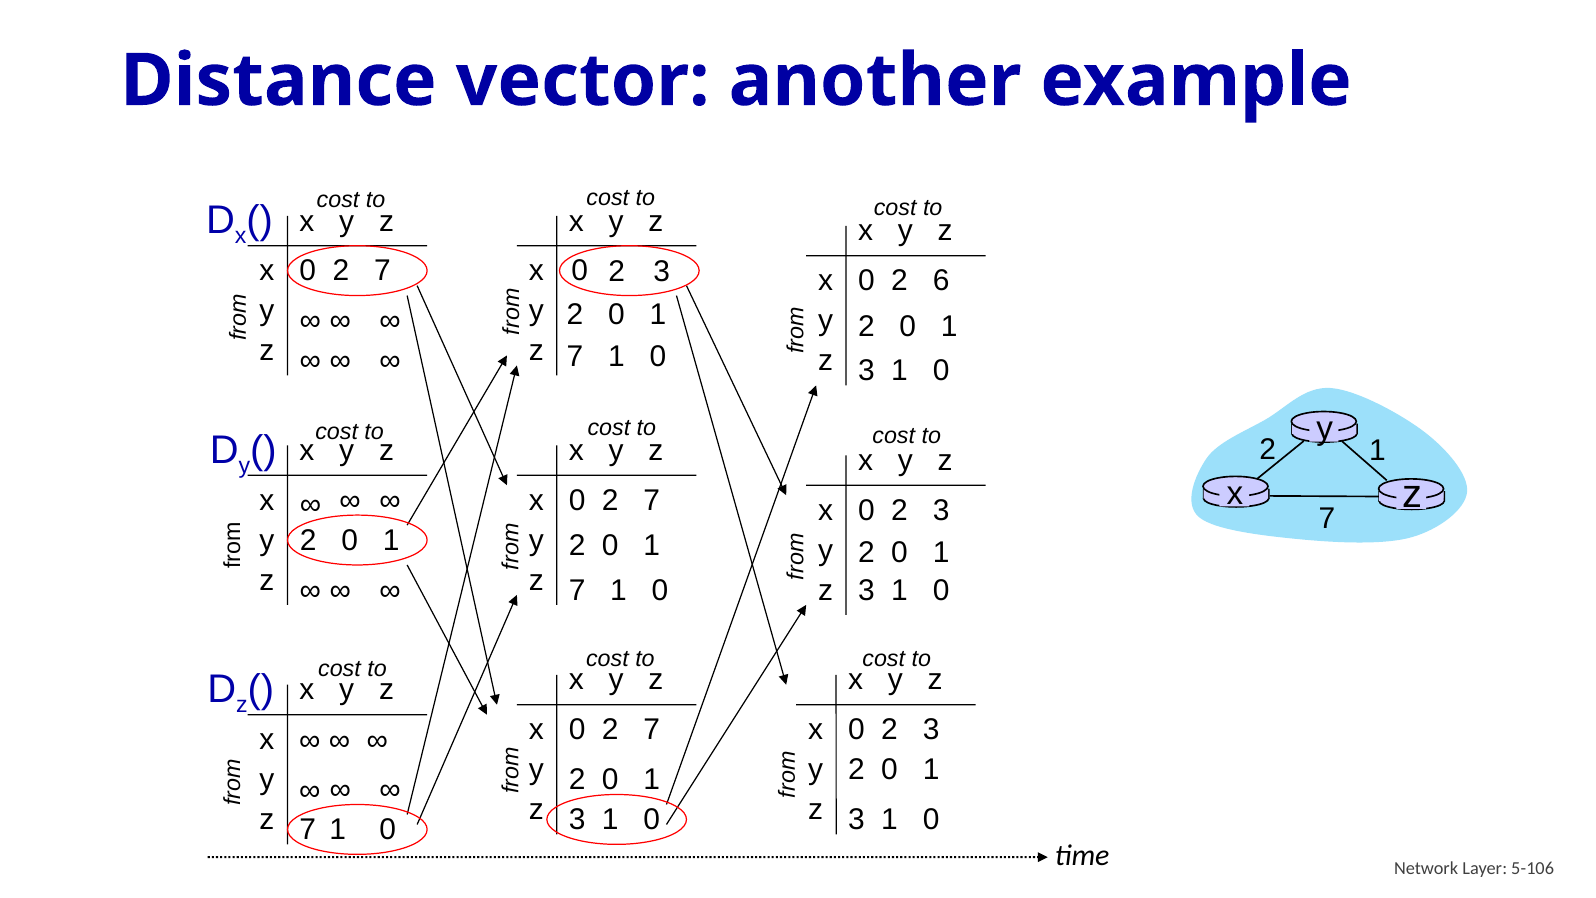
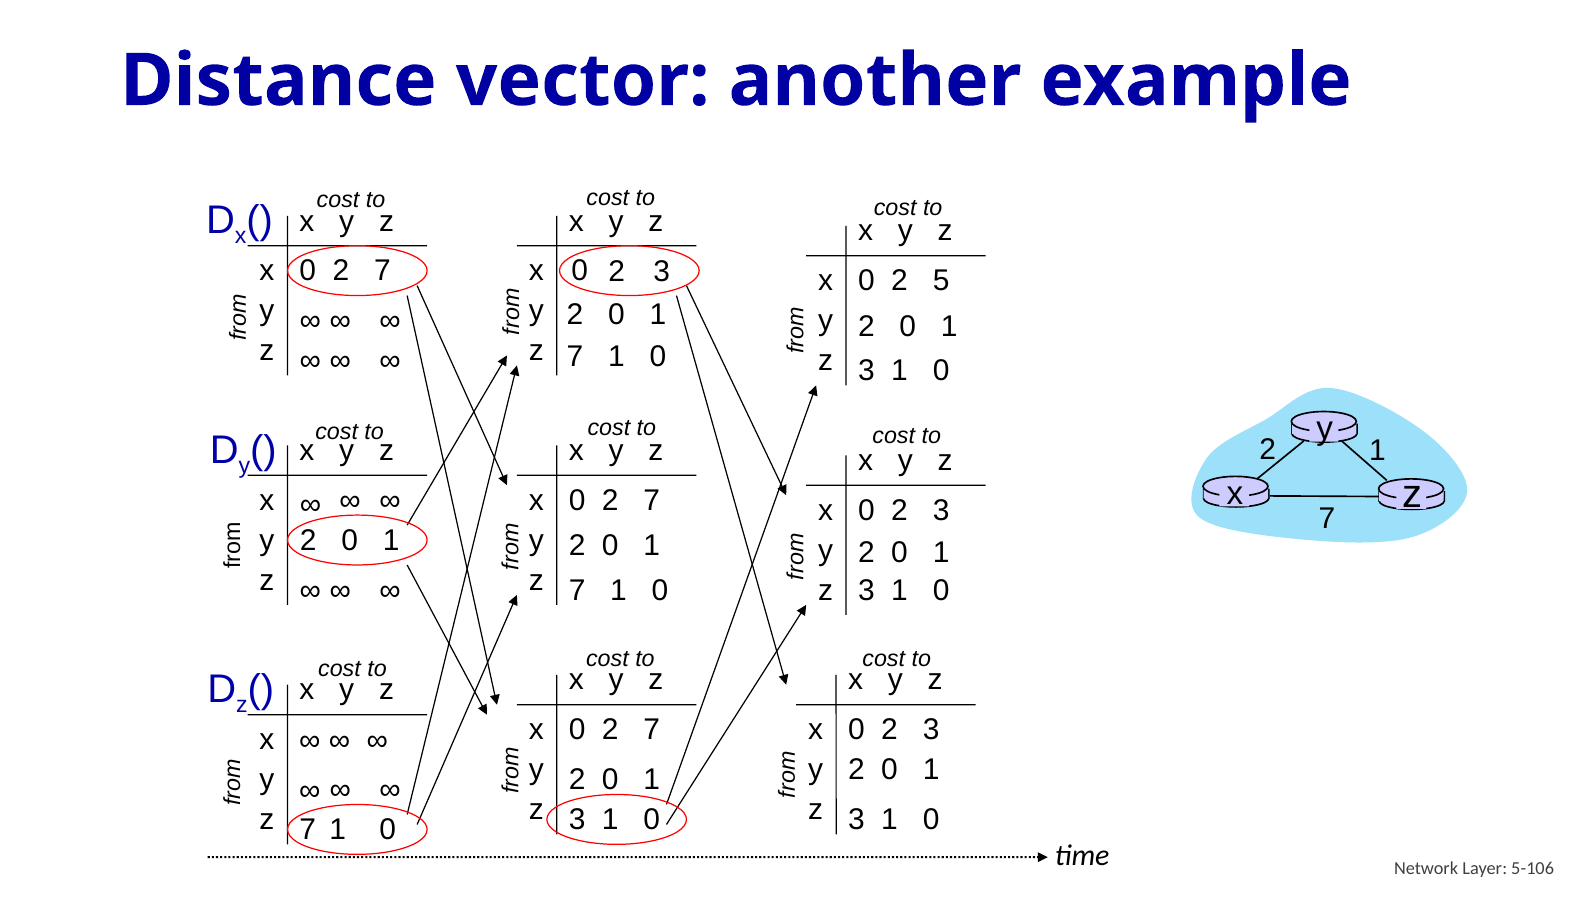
6: 6 -> 5 (941, 281)
